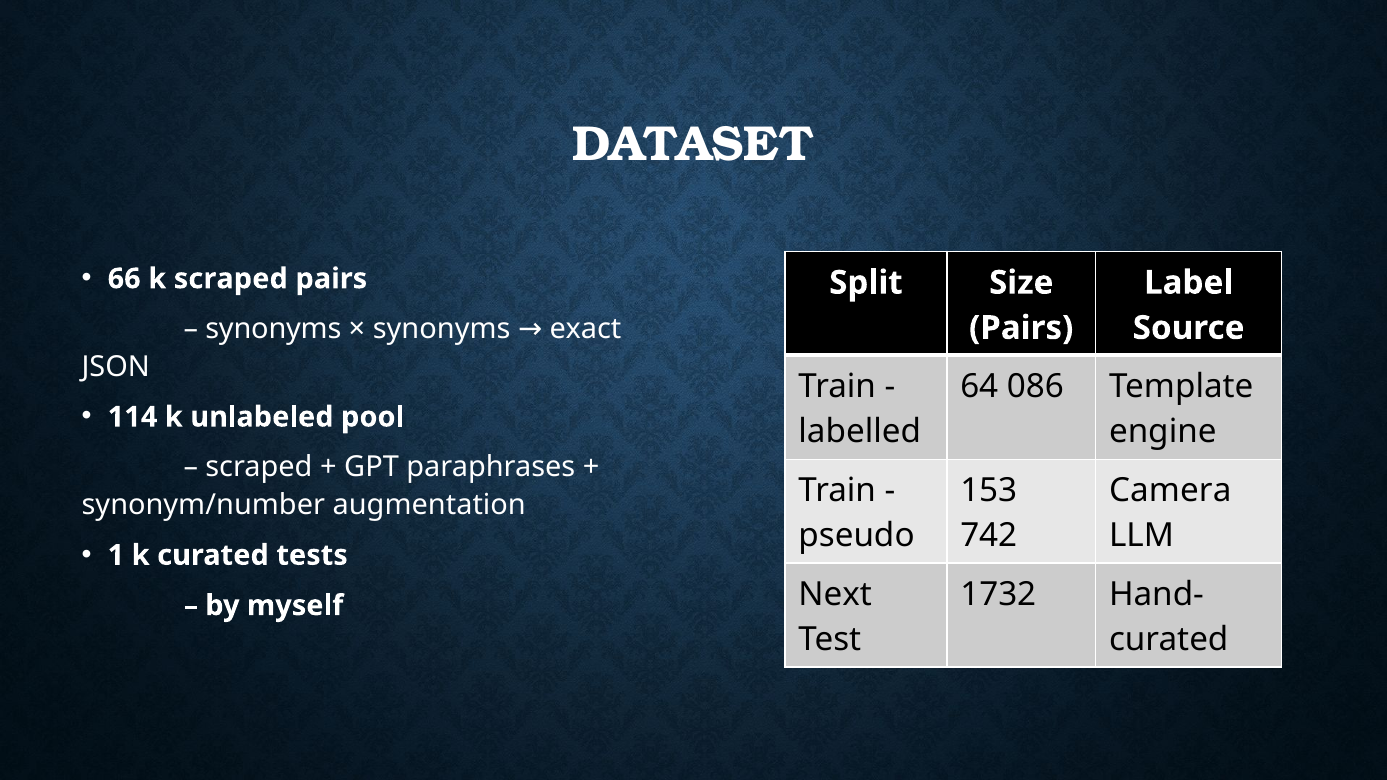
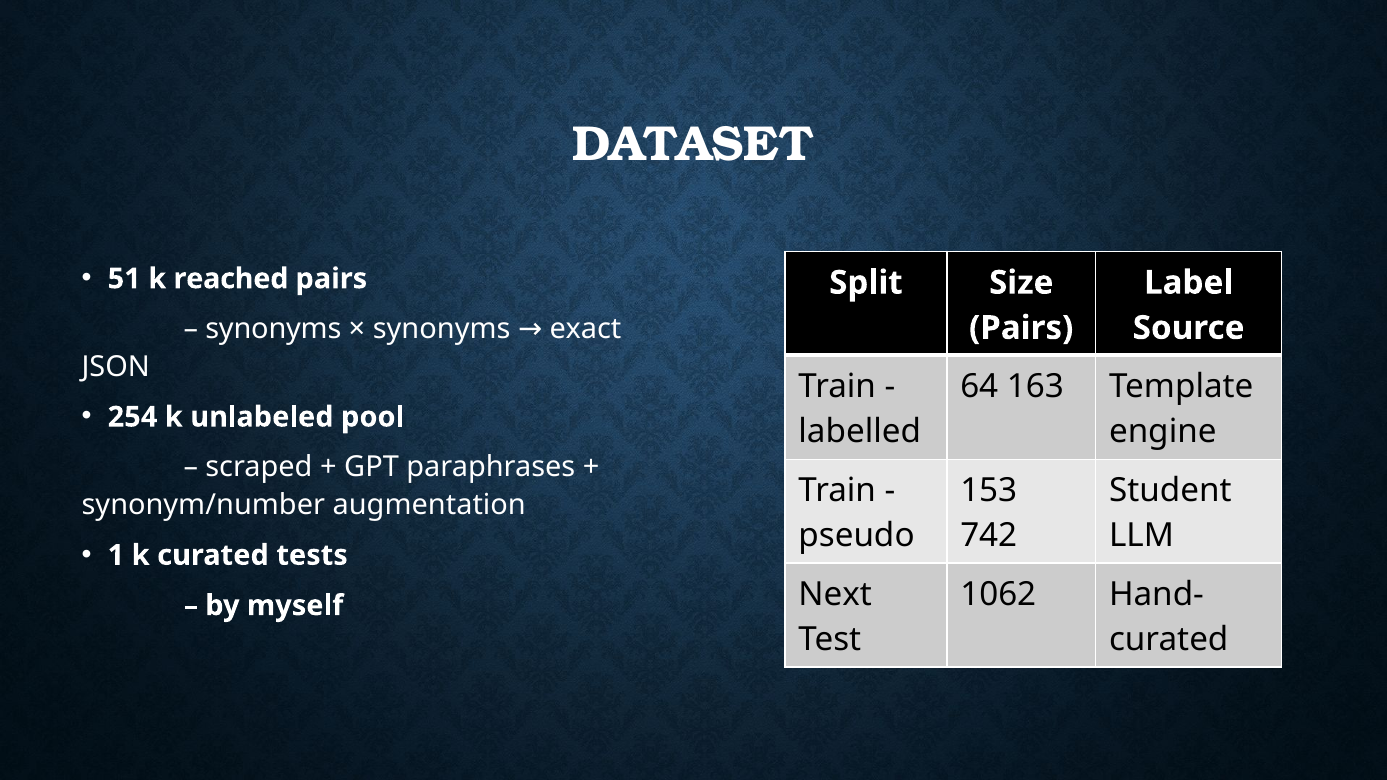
66: 66 -> 51 (124, 279)
k scraped: scraped -> reached (231, 279)
086: 086 -> 163 (1035, 387)
114: 114 -> 254 (132, 417)
Camera: Camera -> Student (1170, 491)
1732: 1732 -> 1062 (998, 594)
